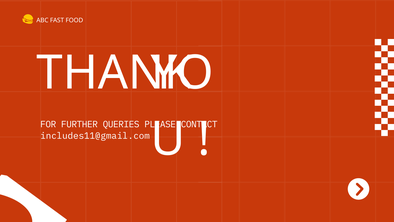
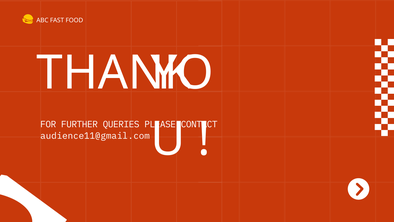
includes11@gmail.com: includes11@gmail.com -> audience11@gmail.com (95, 136)
